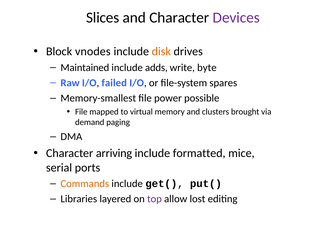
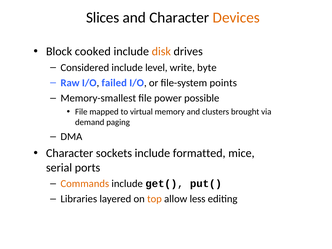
Devices colour: purple -> orange (236, 17)
vnodes: vnodes -> cooked (93, 51)
Maintained: Maintained -> Considered (85, 68)
adds: adds -> level (156, 68)
spares: spares -> points (223, 83)
arriving: arriving -> sockets (114, 153)
top colour: purple -> orange (154, 199)
lost: lost -> less (198, 199)
